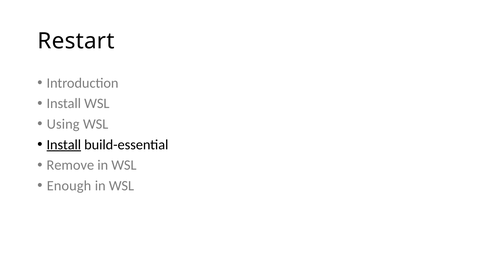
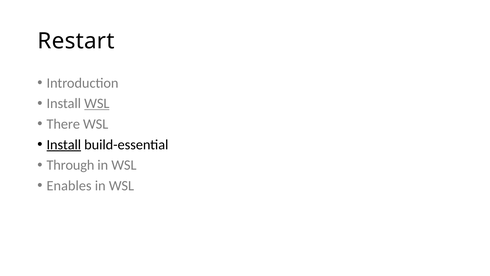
WSL underline: none -> present (97, 103)
Using: Using -> There (63, 124)
Remove: Remove -> Through (70, 165)
Enough: Enough -> Enables (69, 186)
